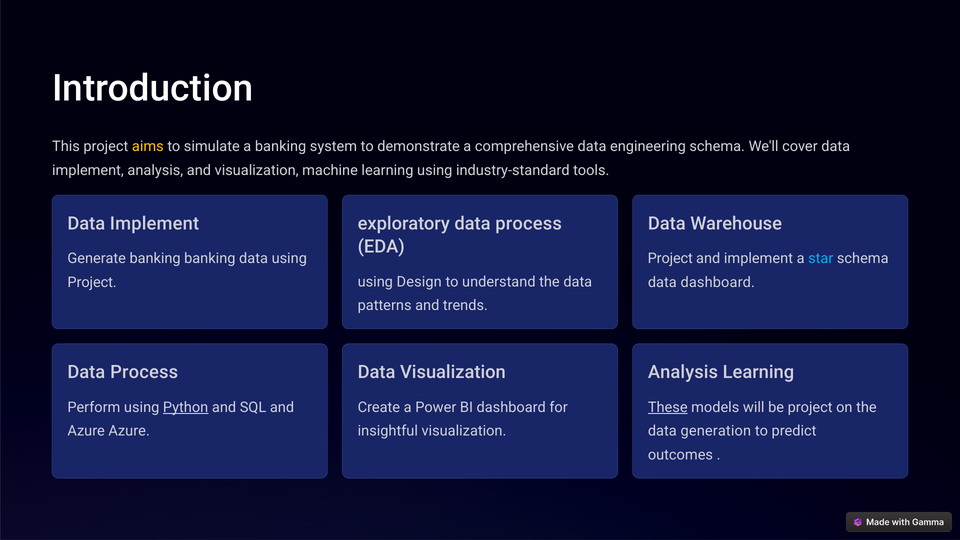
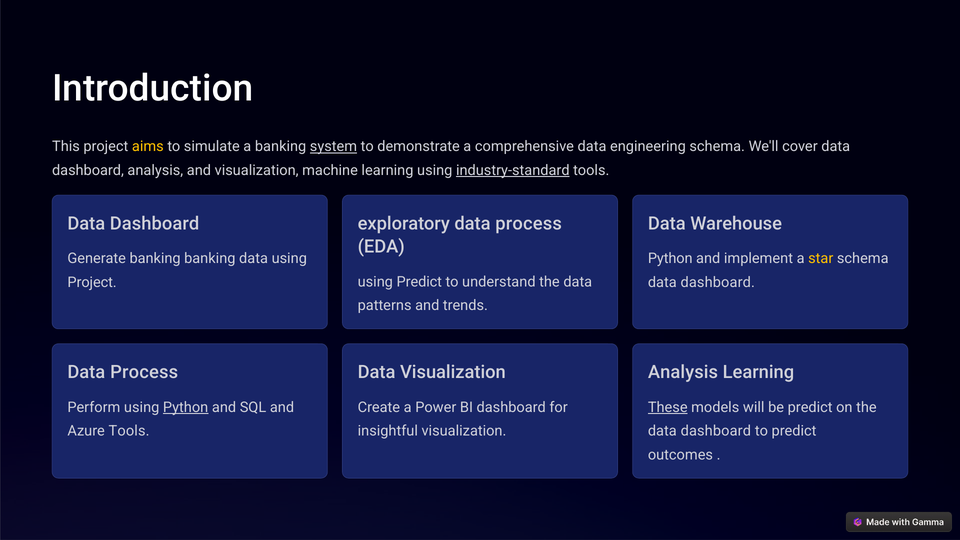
system underline: none -> present (333, 147)
implement: implement -> dashboard (88, 170)
industry-standard underline: none -> present (513, 170)
Implement: Implement -> Dashboard (155, 224)
Project: Project -> Python (670, 259)
star colour: light blue -> yellow (821, 259)
using Design: Design -> Predict (419, 282)
be project: project -> predict (810, 407)
Azure Azure: Azure -> Tools (129, 431)
generation: generation -> dashboard (716, 431)
